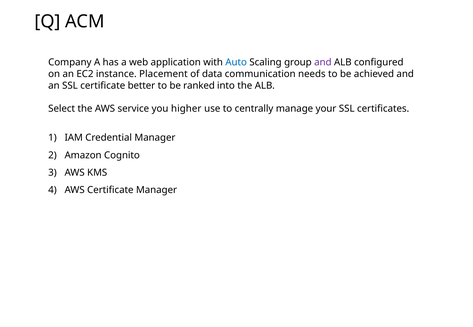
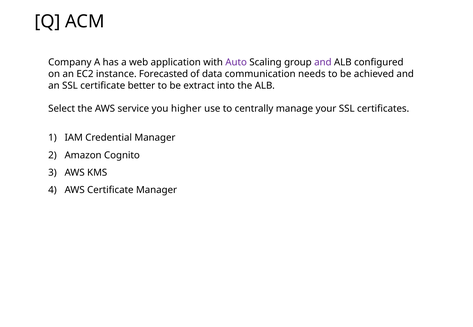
Auto colour: blue -> purple (236, 62)
Placement: Placement -> Forecasted (164, 74)
ranked: ranked -> extract (199, 86)
